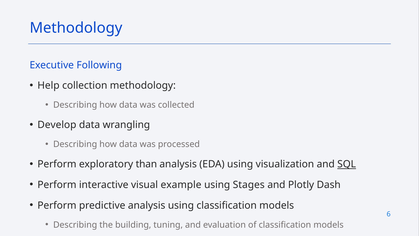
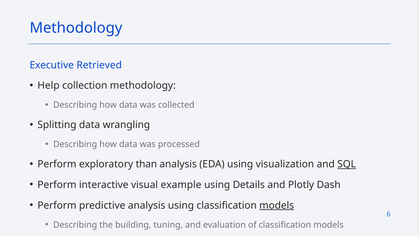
Following: Following -> Retrieved (99, 65)
Develop: Develop -> Splitting (57, 125)
Stages: Stages -> Details (249, 185)
models underline: none -> present (277, 205)
